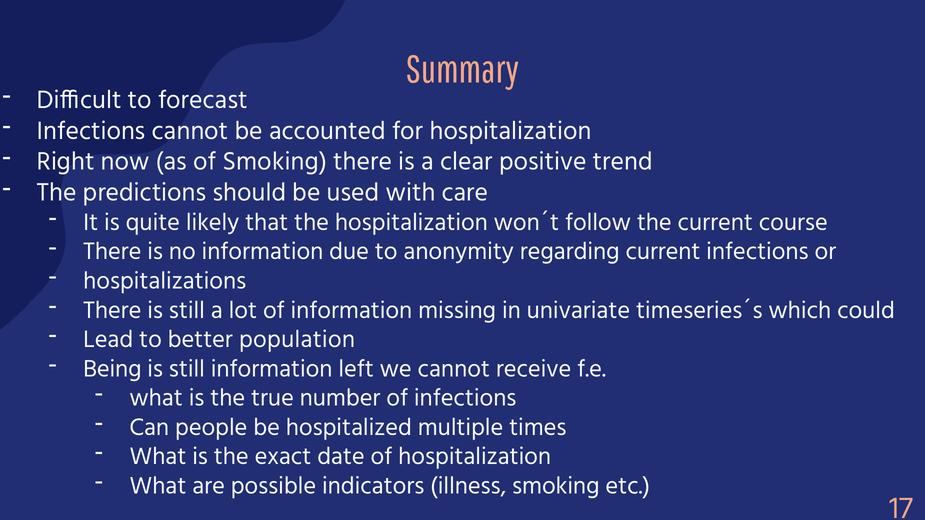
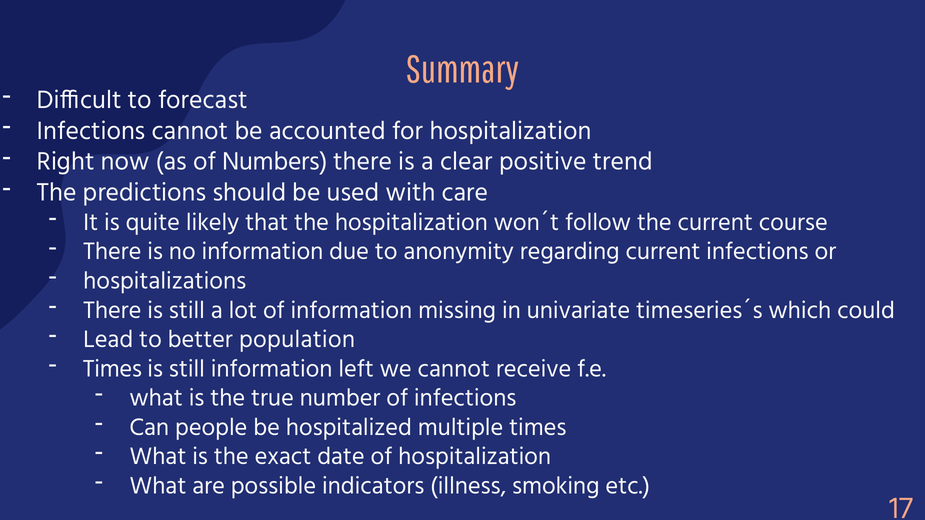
of Smoking: Smoking -> Numbers (275, 162)
Being: Being -> Times (112, 369)
